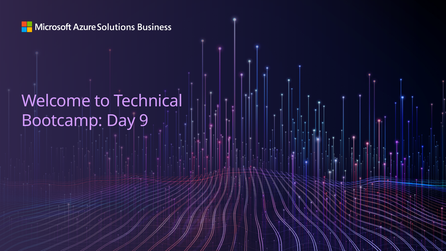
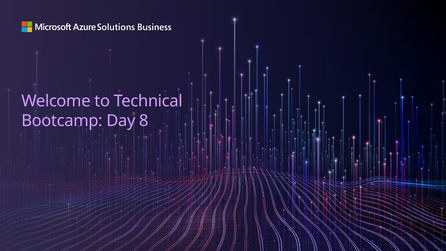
9: 9 -> 8 (144, 121)
